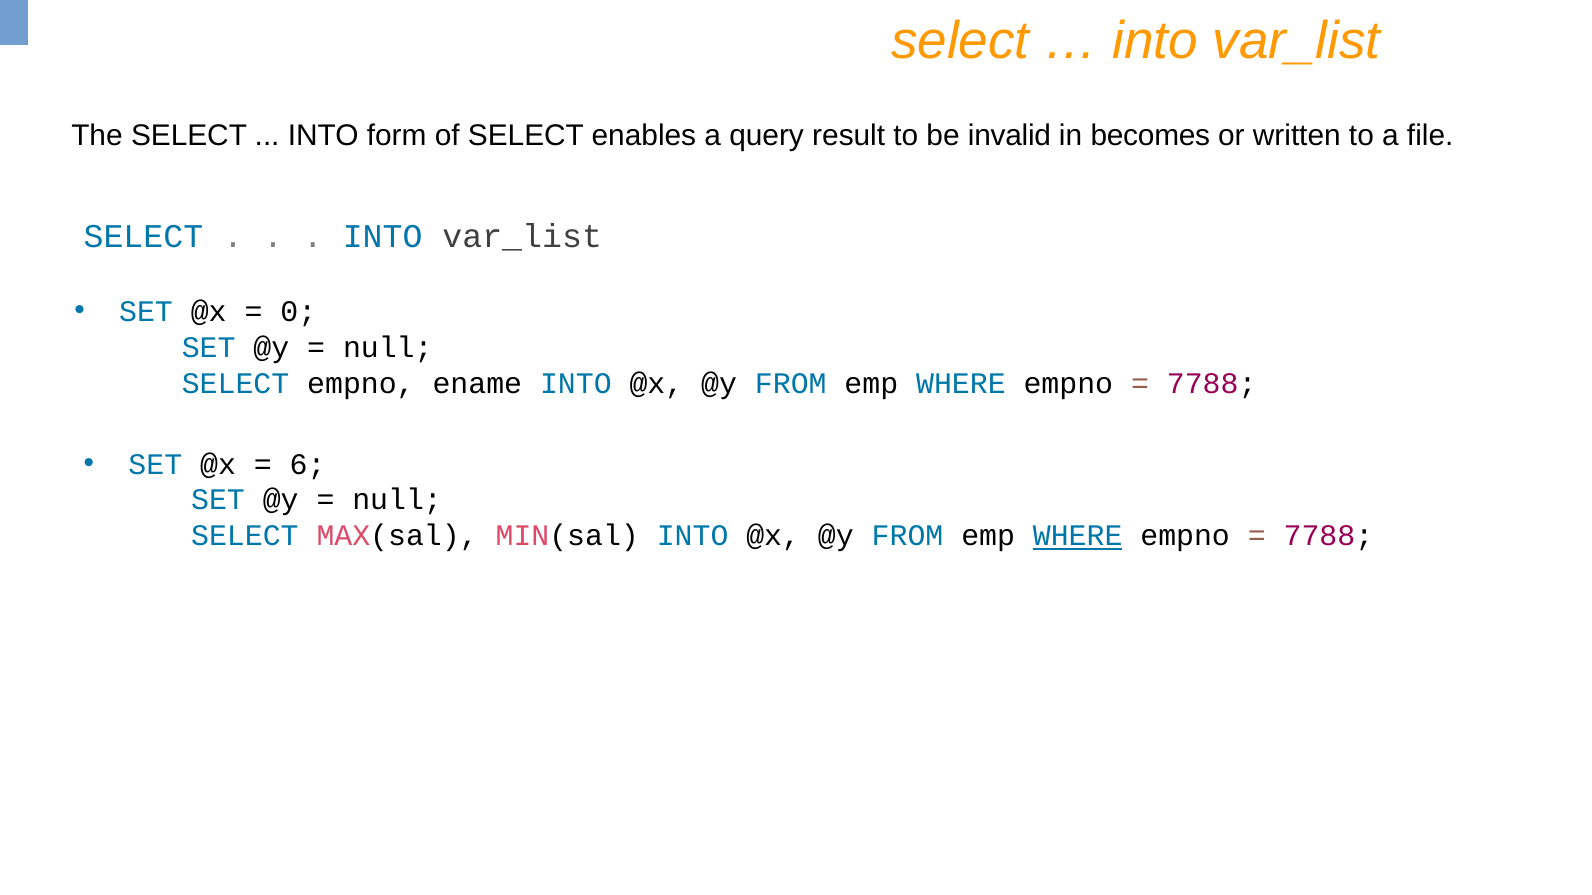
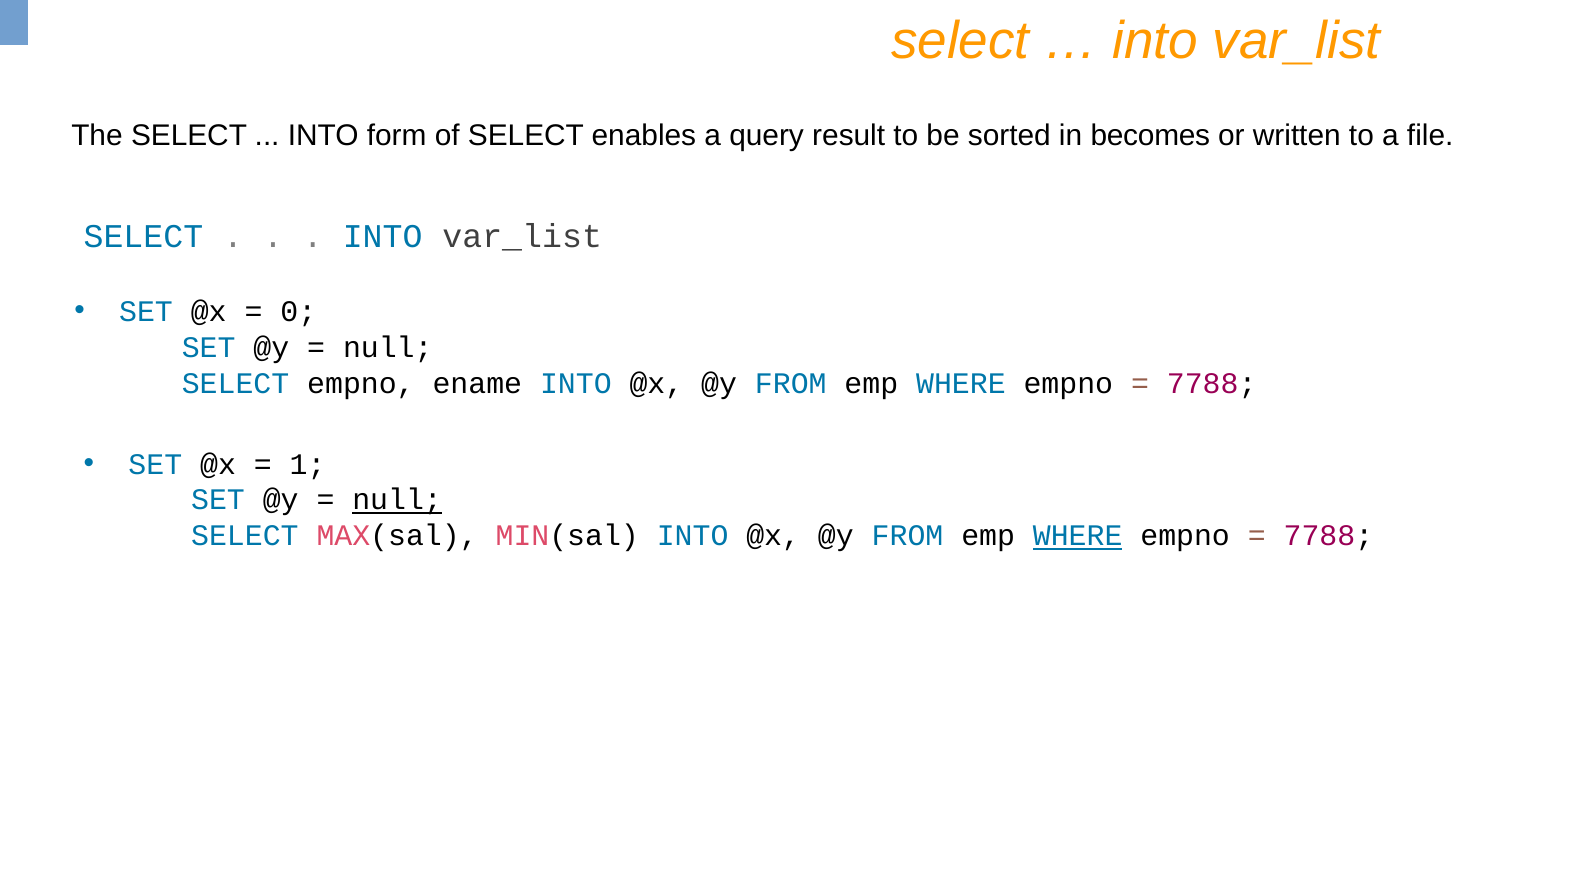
invalid: invalid -> sorted (1009, 135)
6: 6 -> 1 (308, 464)
null underline: none -> present (397, 500)
